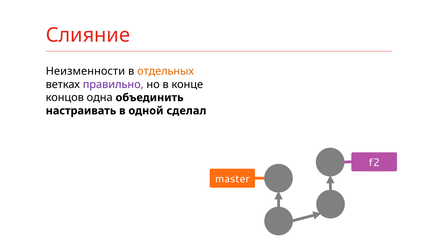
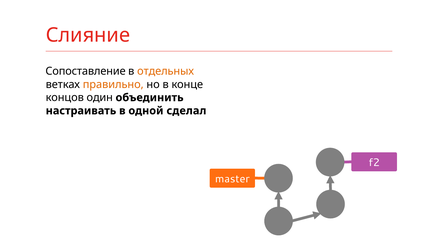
Неизменности: Неизменности -> Сопоставление (86, 71)
правильно colour: purple -> orange (113, 84)
одна: одна -> один (100, 97)
